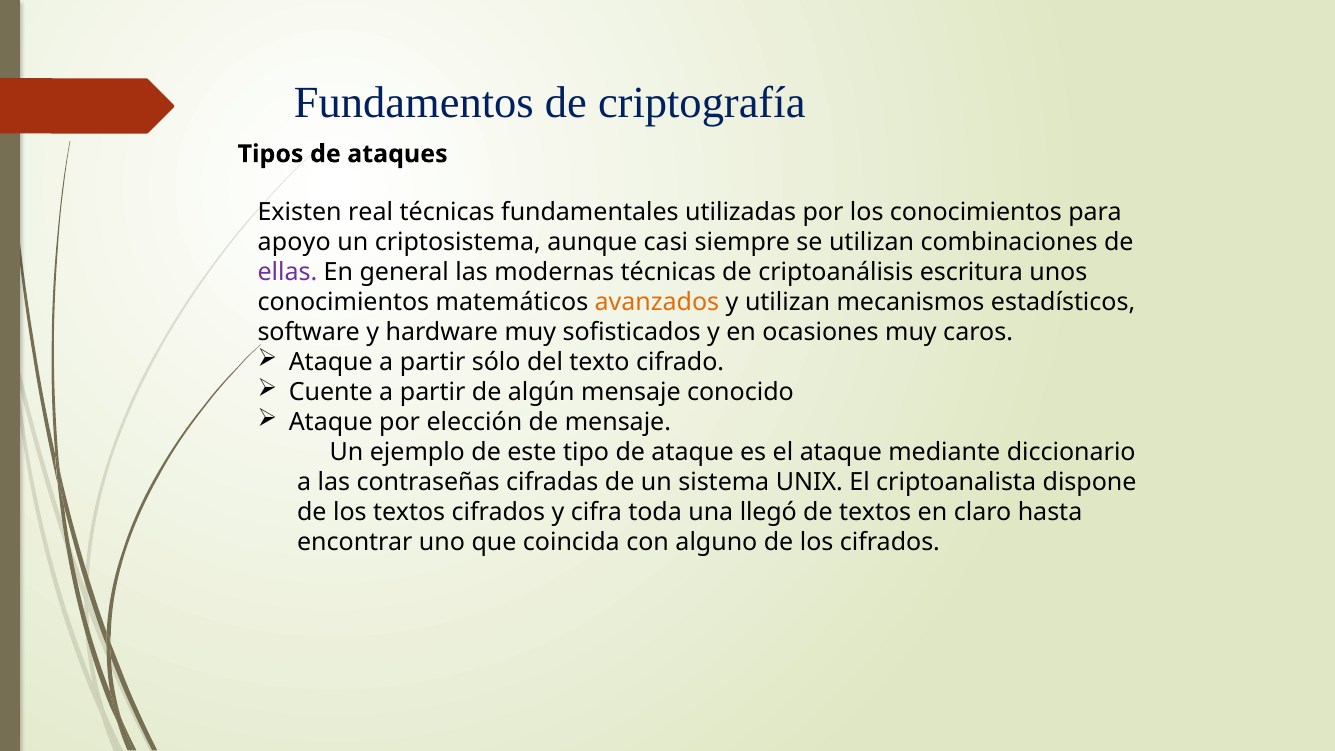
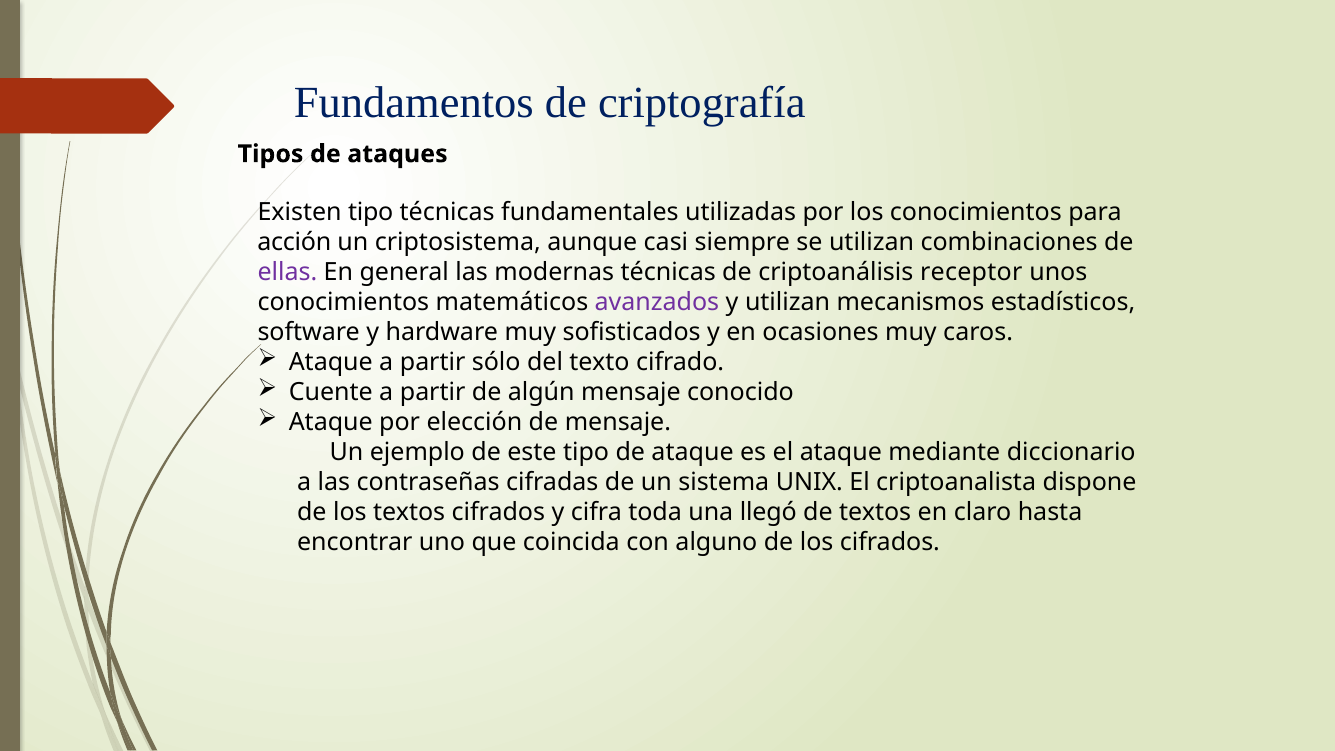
Existen real: real -> tipo (371, 212)
apoyo: apoyo -> acción (294, 242)
escritura: escritura -> receptor (971, 272)
avanzados colour: orange -> purple (657, 302)
